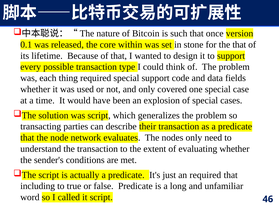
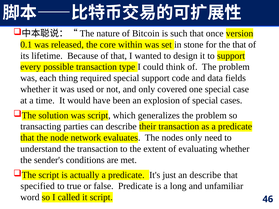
an required: required -> describe (205, 175)
including: including -> specified (38, 186)
